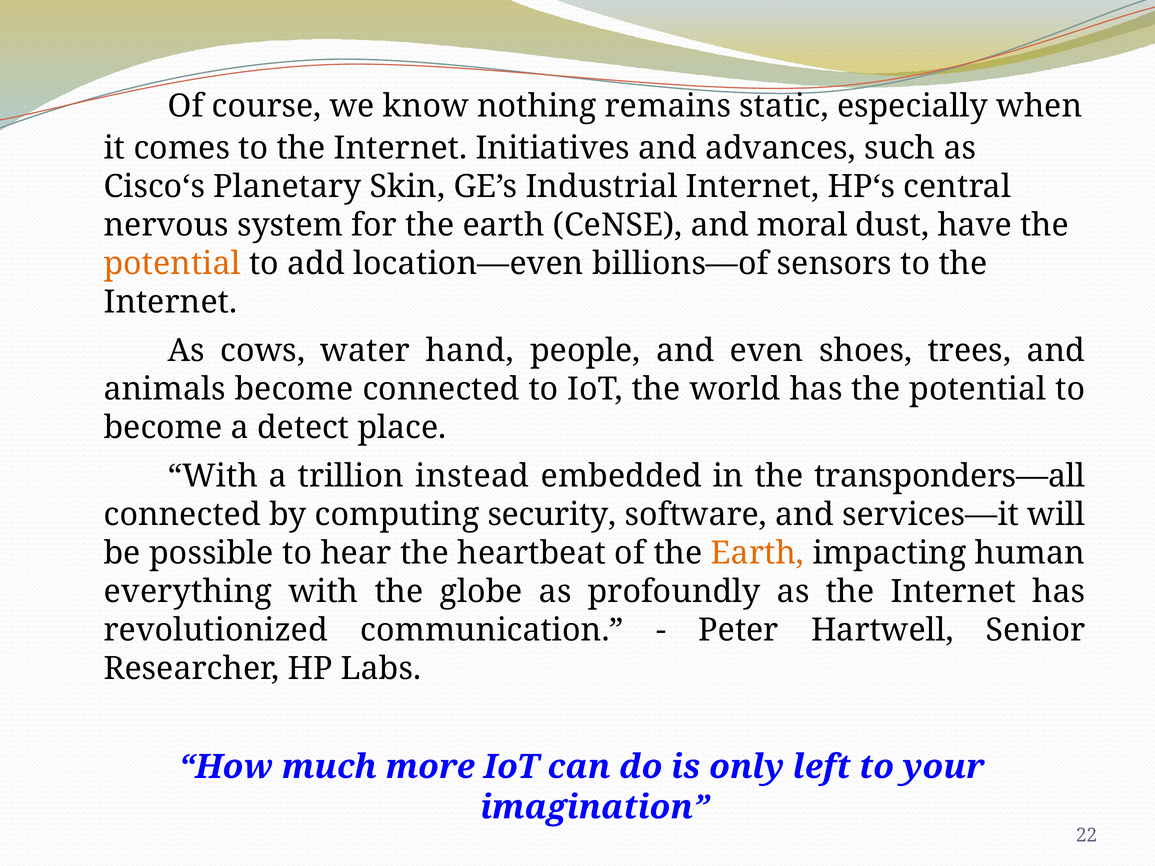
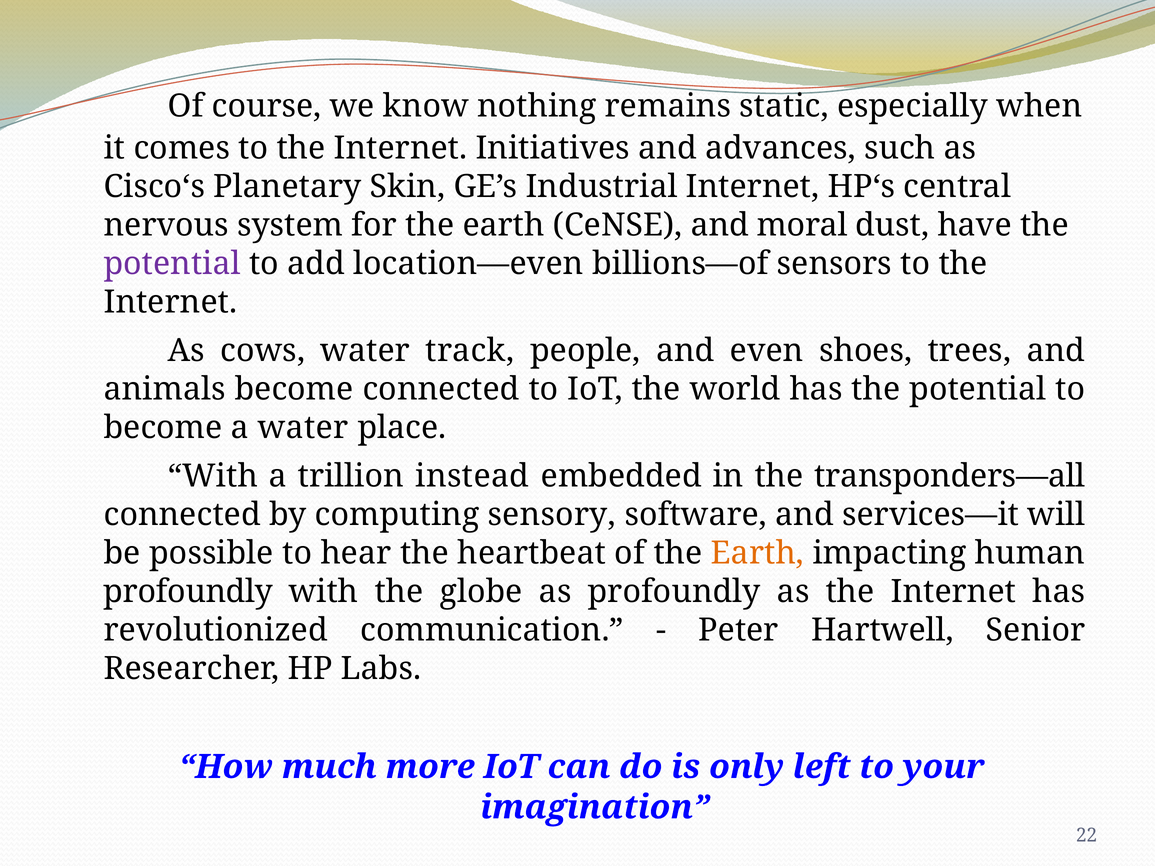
potential colour: orange -> purple (172, 264)
hand: hand -> track (470, 351)
a detect: detect -> water (303, 428)
security: security -> sensory (552, 515)
everything: everything -> profoundly (188, 592)
